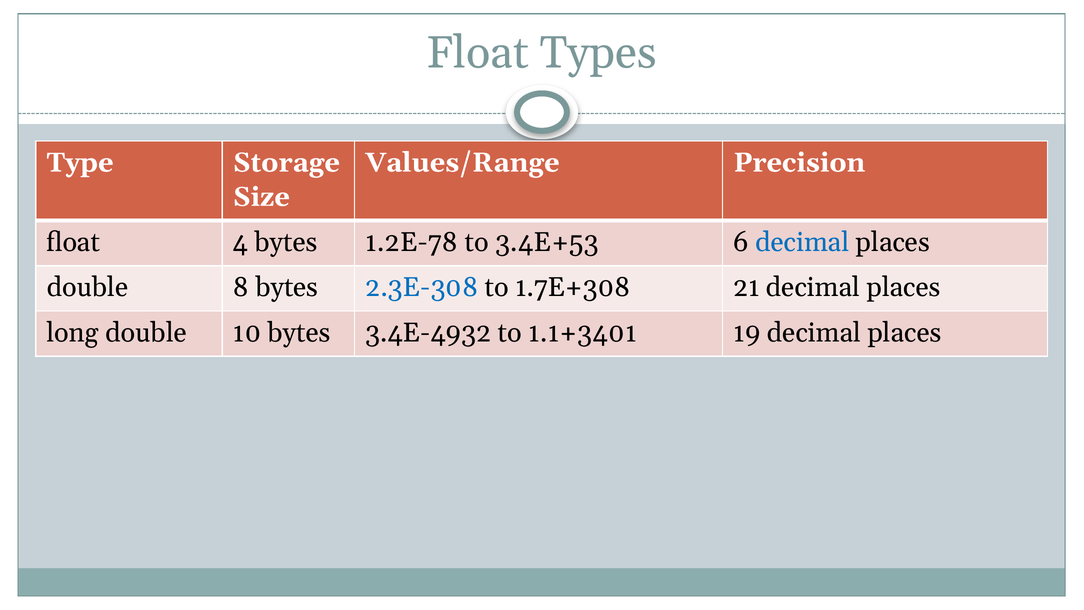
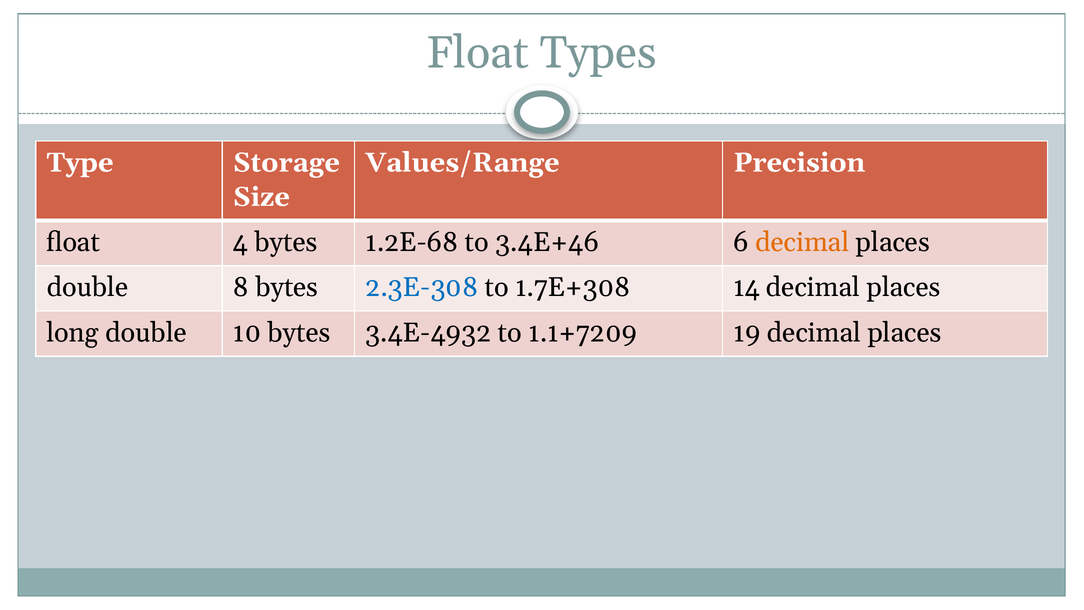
1.2E-78: 1.2E-78 -> 1.2E-68 (412, 242)
3.4E+53: 3.4E+53 -> 3.4E+46 (547, 242)
decimal colour: blue -> orange (802, 242)
21: 21 -> 14 (747, 287)
1.1+3401: 1.1+3401 -> 1.1+7209 (583, 332)
